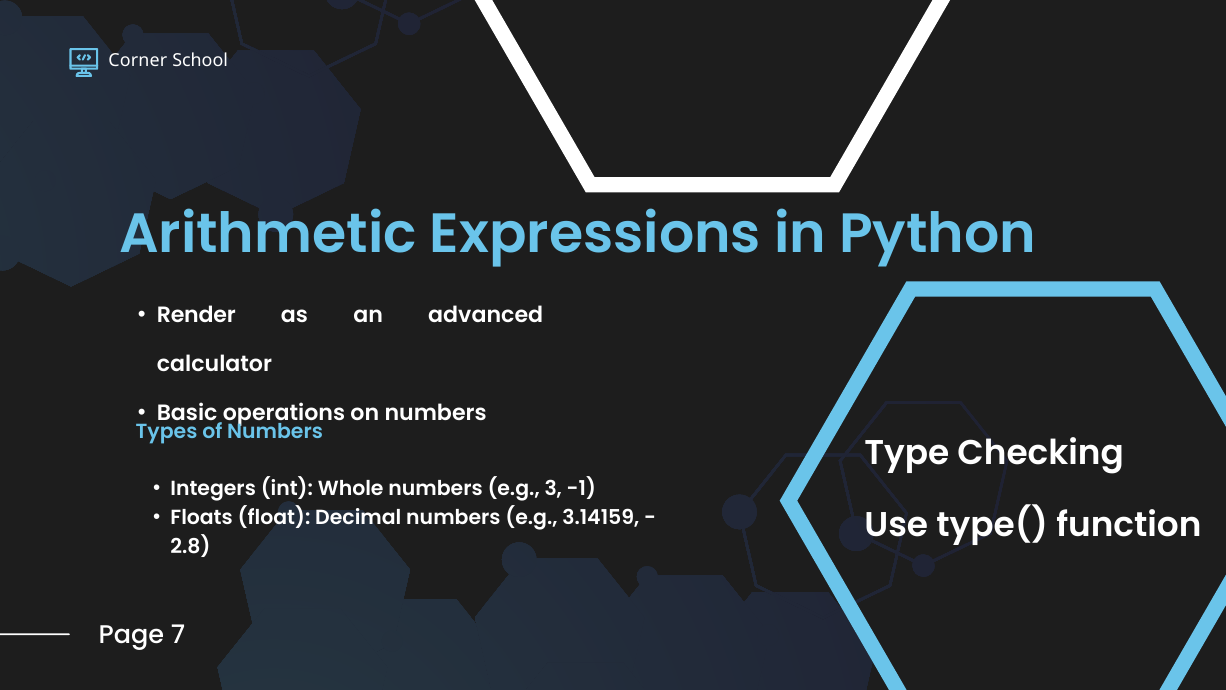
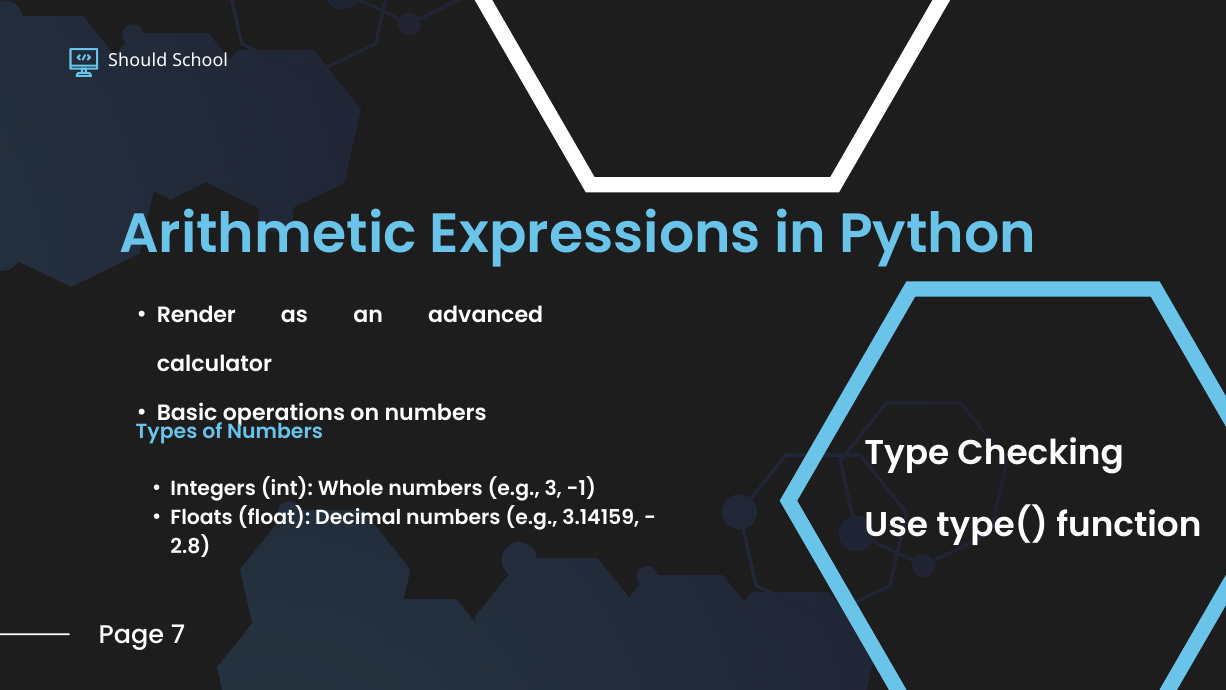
Corner: Corner -> Should (138, 61)
